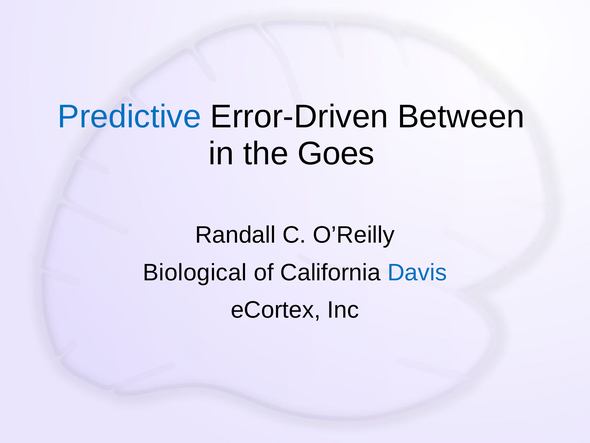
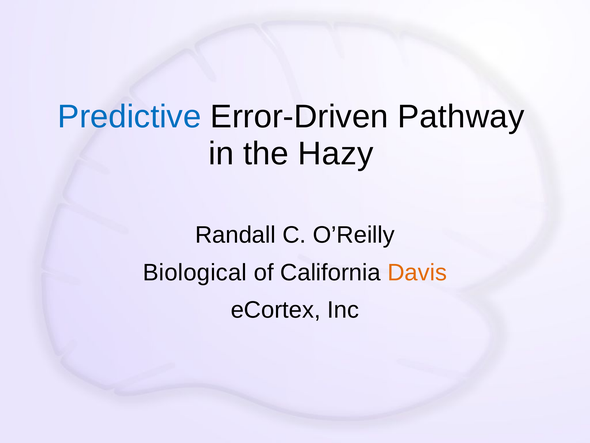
Between: Between -> Pathway (461, 117)
Goes: Goes -> Hazy (336, 154)
Davis colour: blue -> orange (417, 272)
